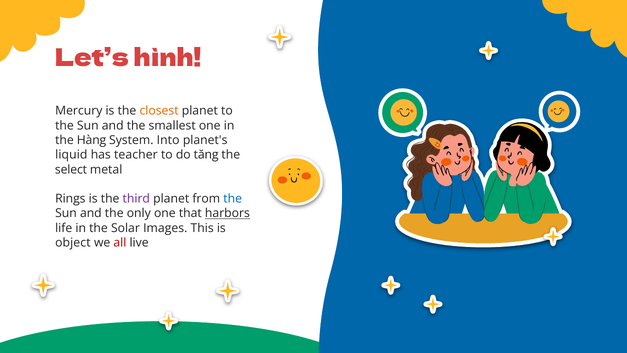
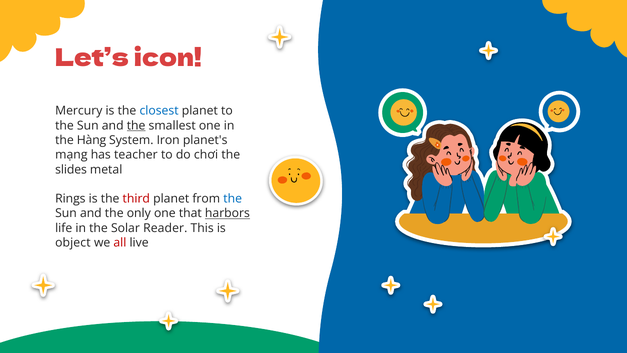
hình: hình -> icon (168, 58)
closest colour: orange -> blue (159, 111)
the underline: none -> present (136, 125)
Into: Into -> Iron (168, 140)
liquid: liquid -> mạng (71, 155)
tăng: tăng -> chơi (206, 155)
select: select -> slides (71, 169)
third colour: purple -> red (136, 199)
Images: Images -> Reader (165, 228)
